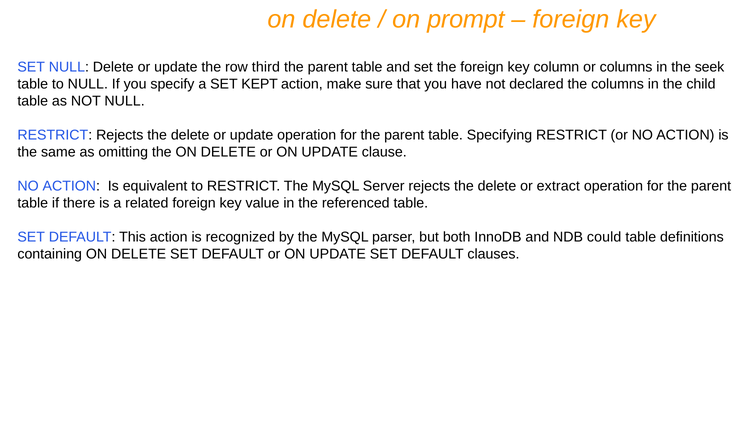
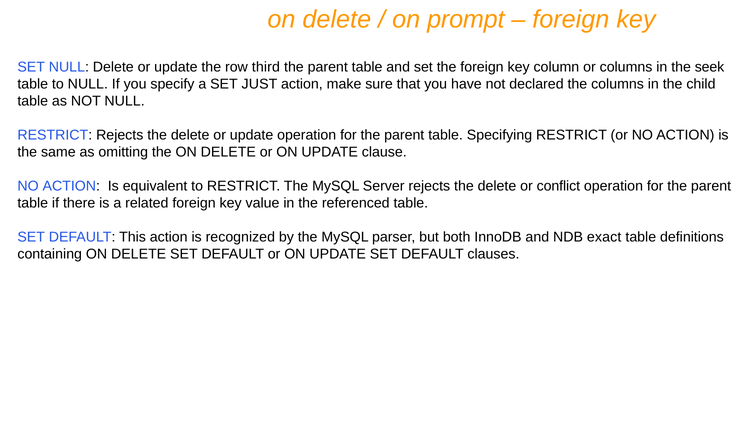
KEPT: KEPT -> JUST (259, 84)
extract: extract -> conflict (558, 186)
could: could -> exact (604, 237)
